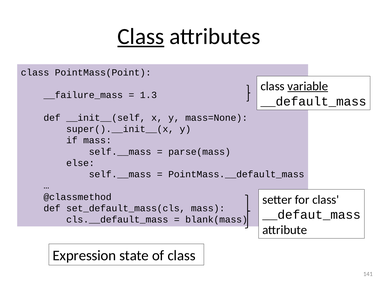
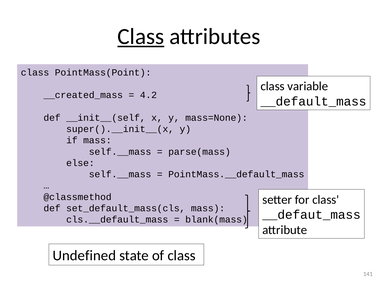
variable underline: present -> none (308, 86)
__failure_mass: __failure_mass -> __created_mass (83, 95)
1.3: 1.3 -> 4.2 (148, 95)
Expression: Expression -> Undefined (84, 256)
